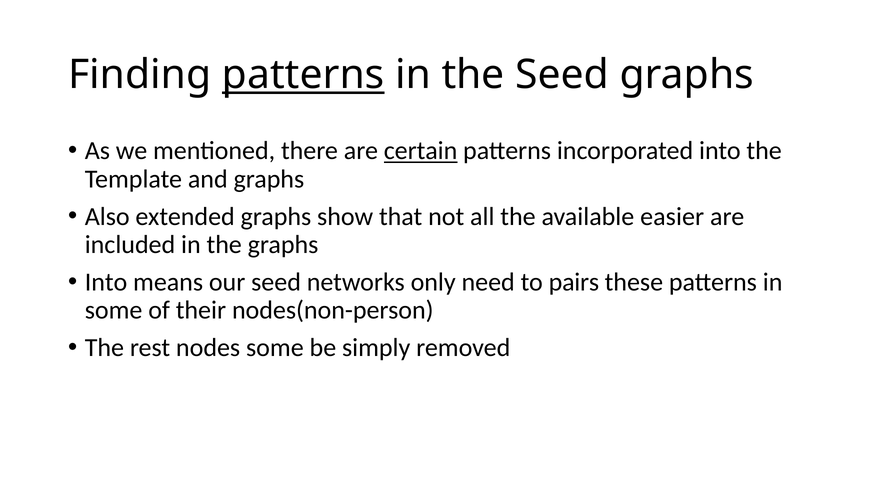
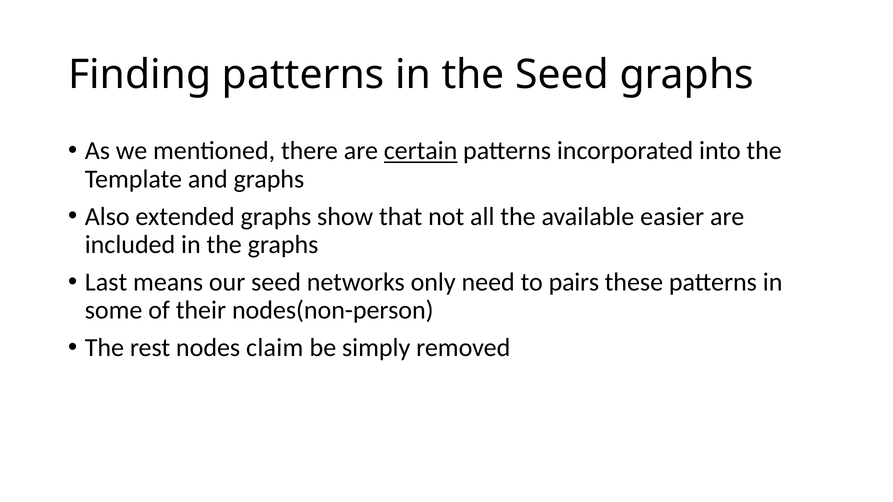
patterns underline: present -> none (303, 75)
Into: Into -> Last (106, 282)
nodes some: some -> claim (275, 348)
